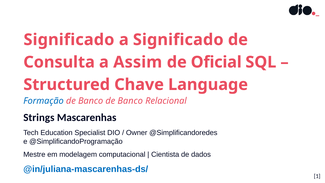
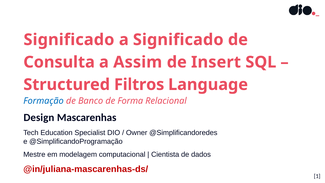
Oficial: Oficial -> Insert (216, 62)
Chave: Chave -> Filtros (139, 84)
Banco de Banco: Banco -> Forma (130, 101)
Strings: Strings -> Design (39, 118)
@in/juliana-mascarenhas-ds/ colour: blue -> red (86, 169)
